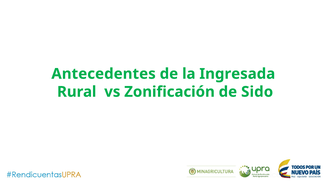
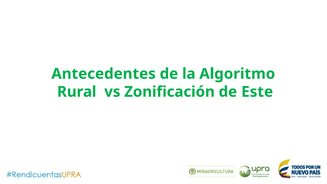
Ingresada: Ingresada -> Algoritmo (237, 74)
Sido: Sido -> Este (257, 92)
